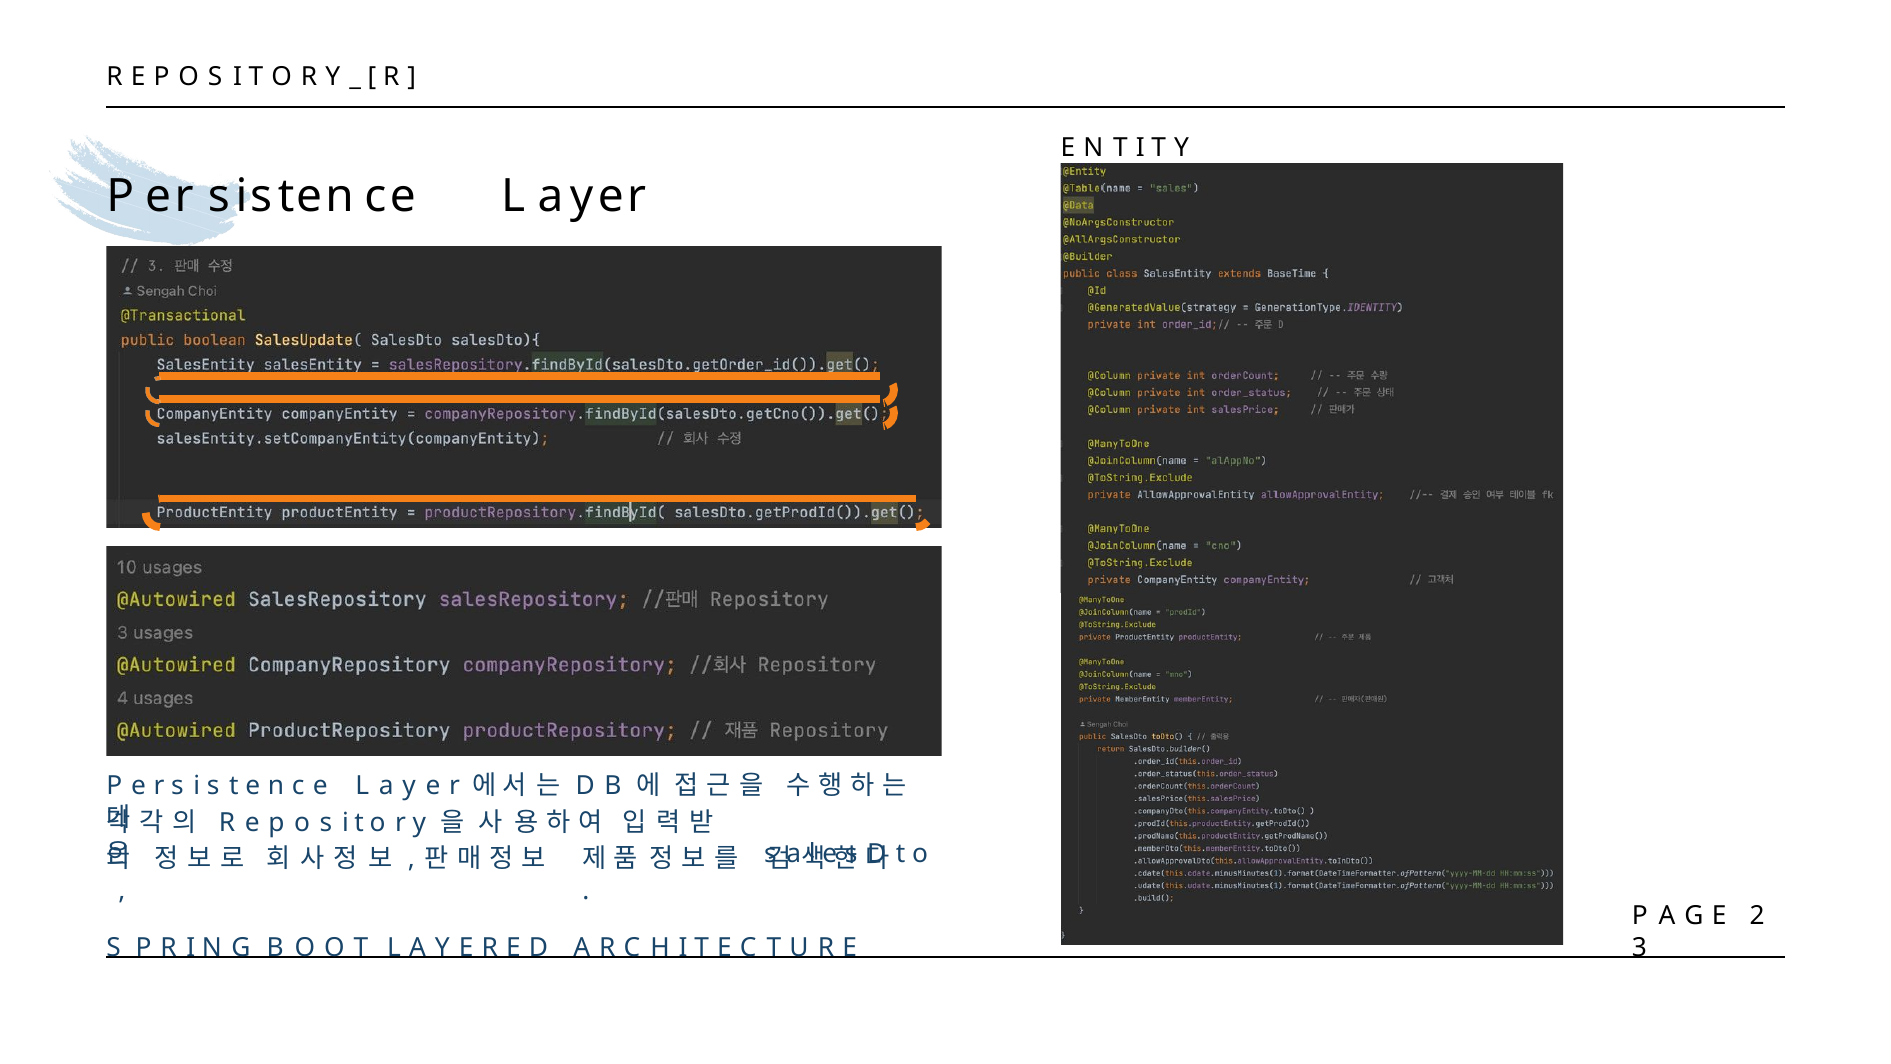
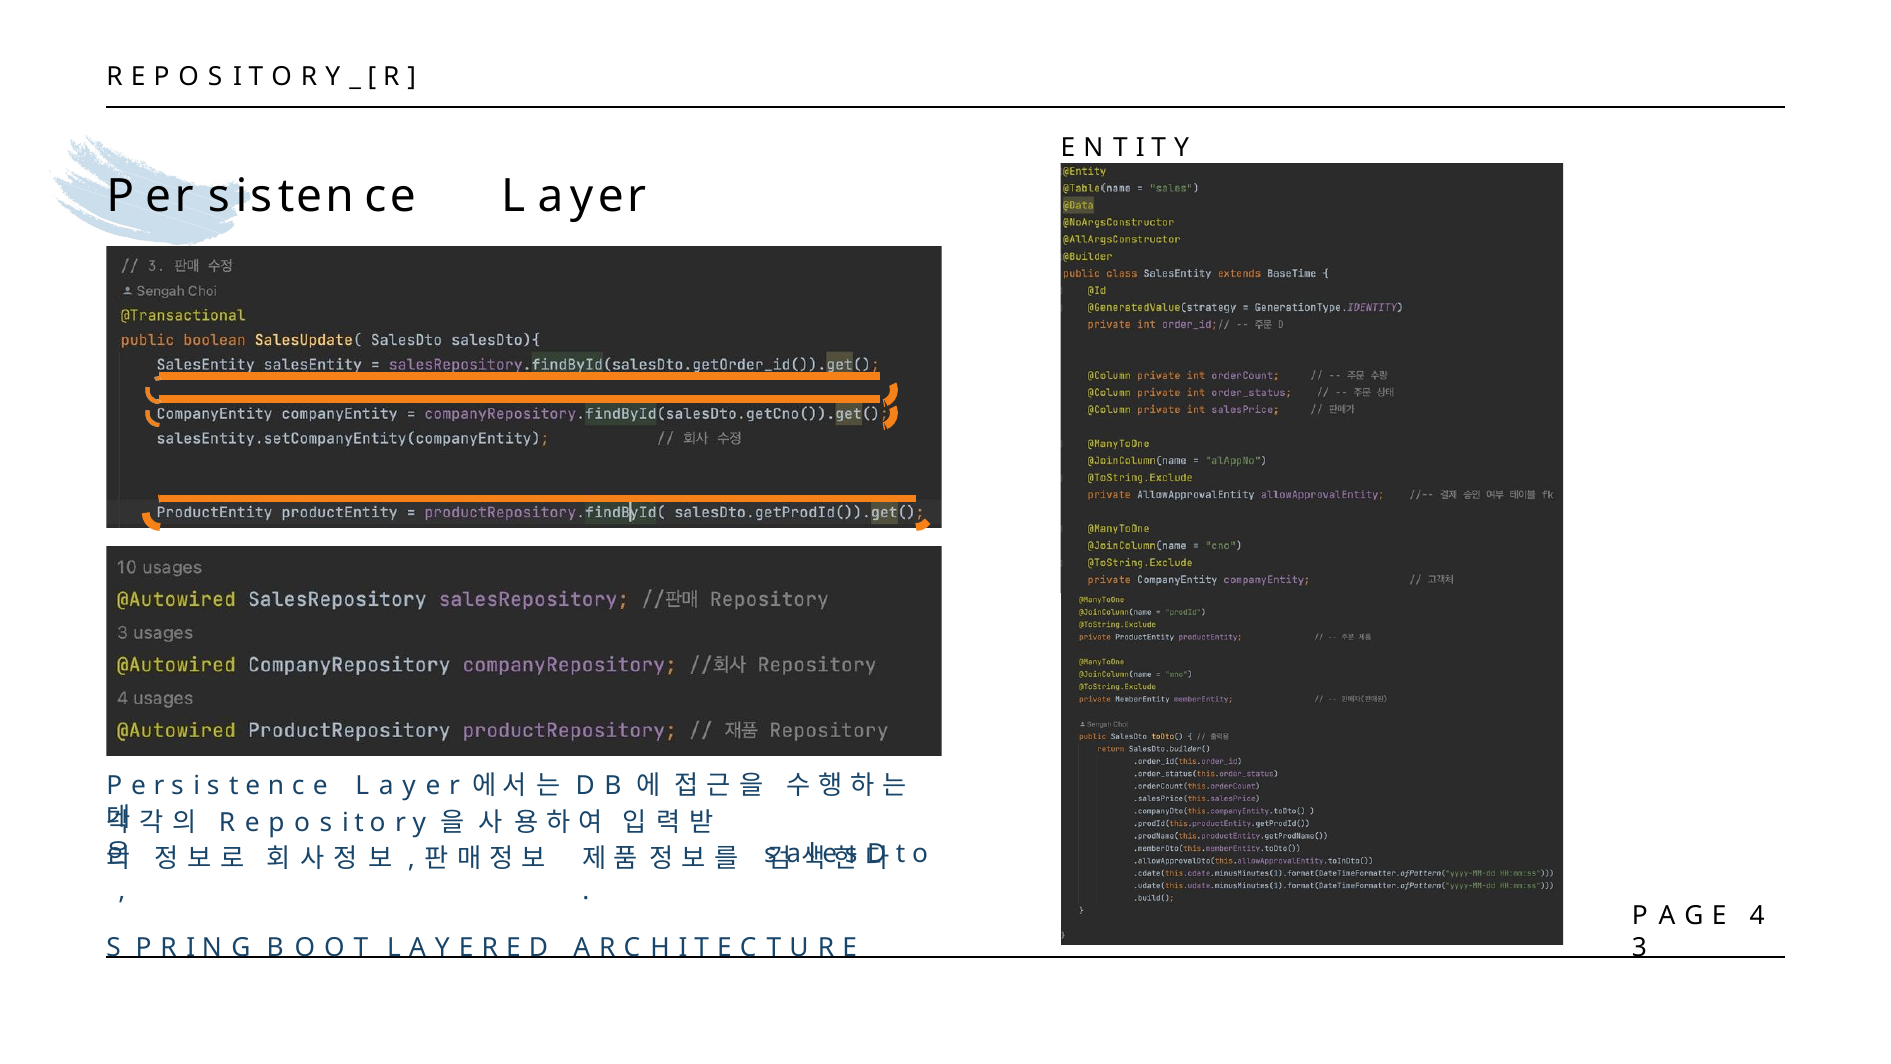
2: 2 -> 4 (1757, 916)
